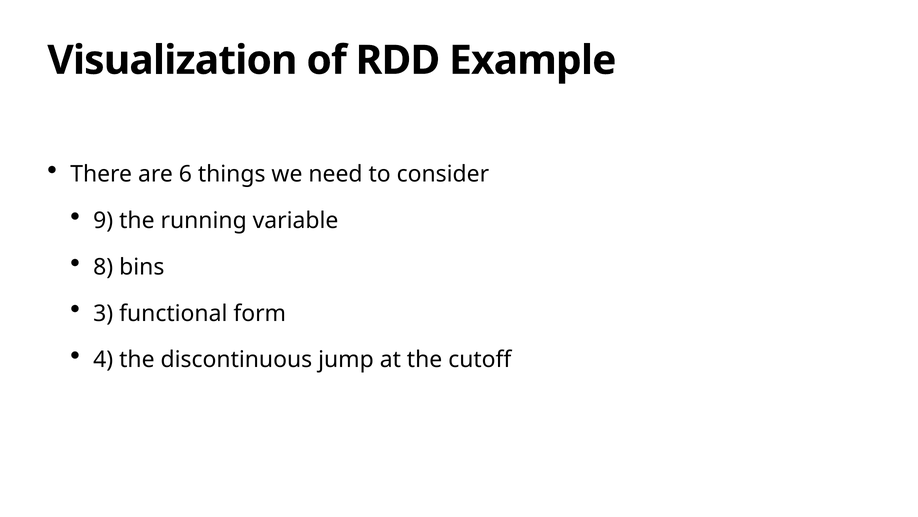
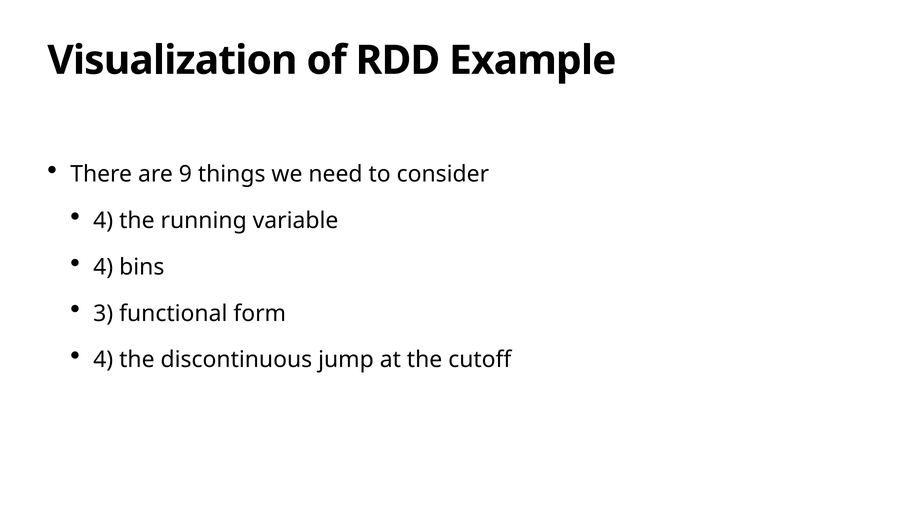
6: 6 -> 9 (185, 174)
9: 9 -> 4 (103, 220)
8: 8 -> 4 (103, 267)
